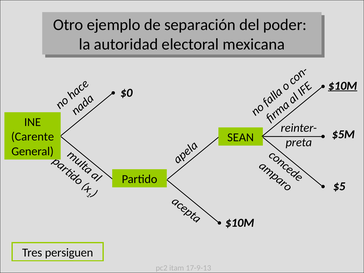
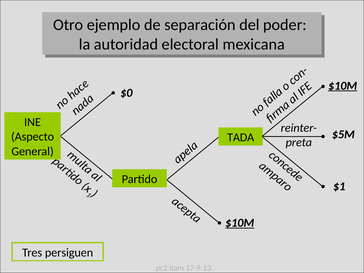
Carente: Carente -> Aspecto (33, 137)
SEAN: SEAN -> TADA (241, 137)
$5: $5 -> $1 (339, 186)
$10M underline: none -> present (240, 223)
